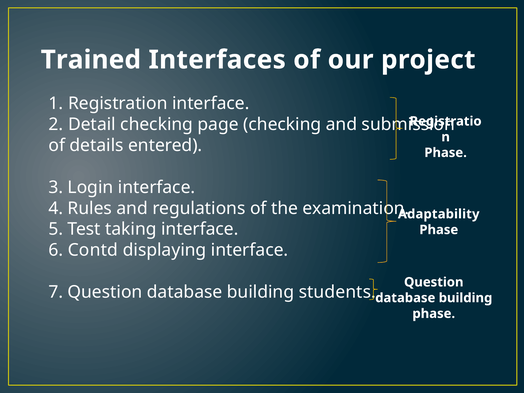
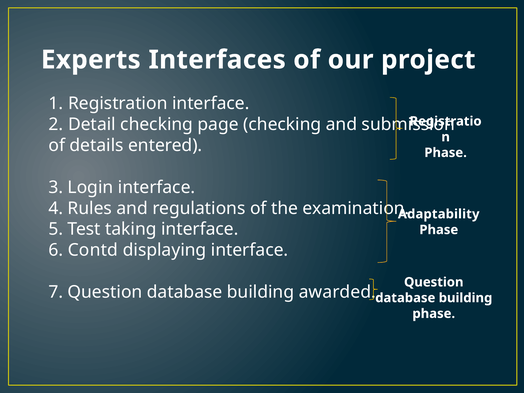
Trained: Trained -> Experts (91, 60)
students: students -> awarded (337, 292)
